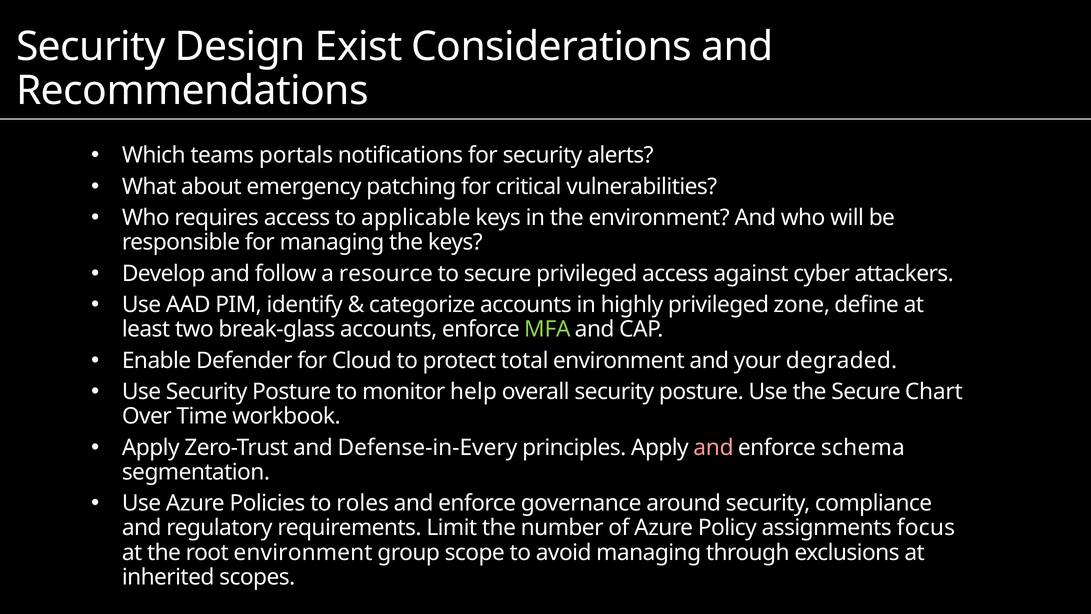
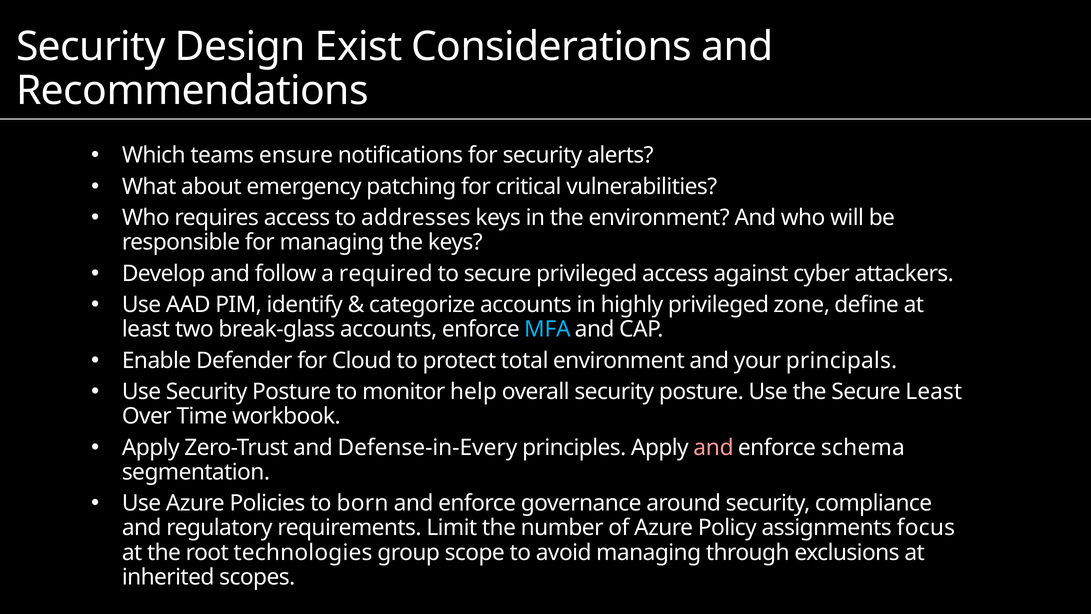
portals: portals -> ensure (296, 155)
applicable: applicable -> addresses (416, 218)
resource: resource -> required (386, 273)
MFA colour: light green -> light blue (547, 329)
degraded: degraded -> principals (841, 360)
Secure Chart: Chart -> Least (934, 392)
roles: roles -> born (363, 503)
root environment: environment -> technologies (303, 552)
